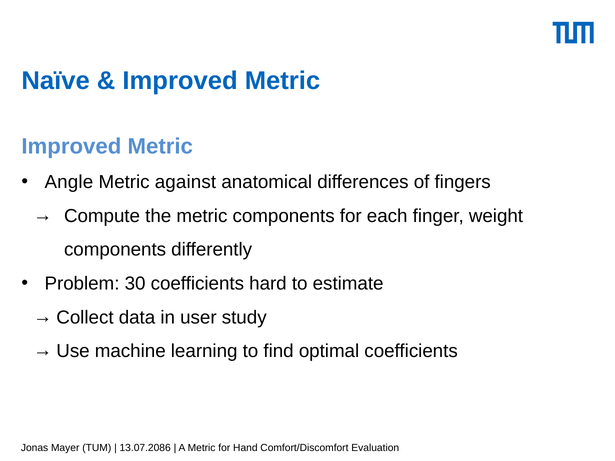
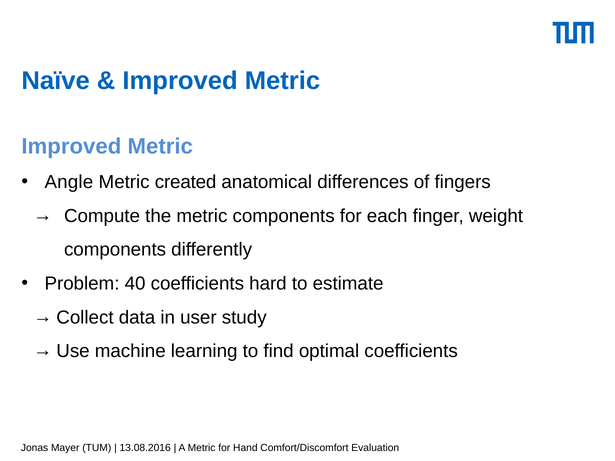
against: against -> created (186, 182)
30: 30 -> 40 (135, 284)
13.07.2086: 13.07.2086 -> 13.08.2016 (145, 448)
